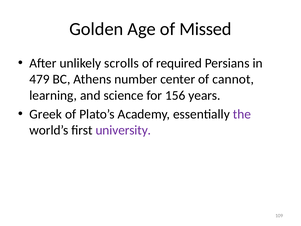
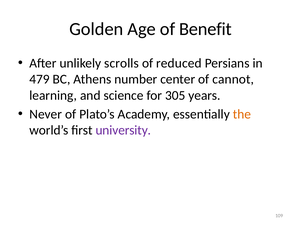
Missed: Missed -> Benefit (205, 29)
required: required -> reduced (179, 63)
156: 156 -> 305 (175, 95)
Greek: Greek -> Never (46, 114)
the colour: purple -> orange (242, 114)
